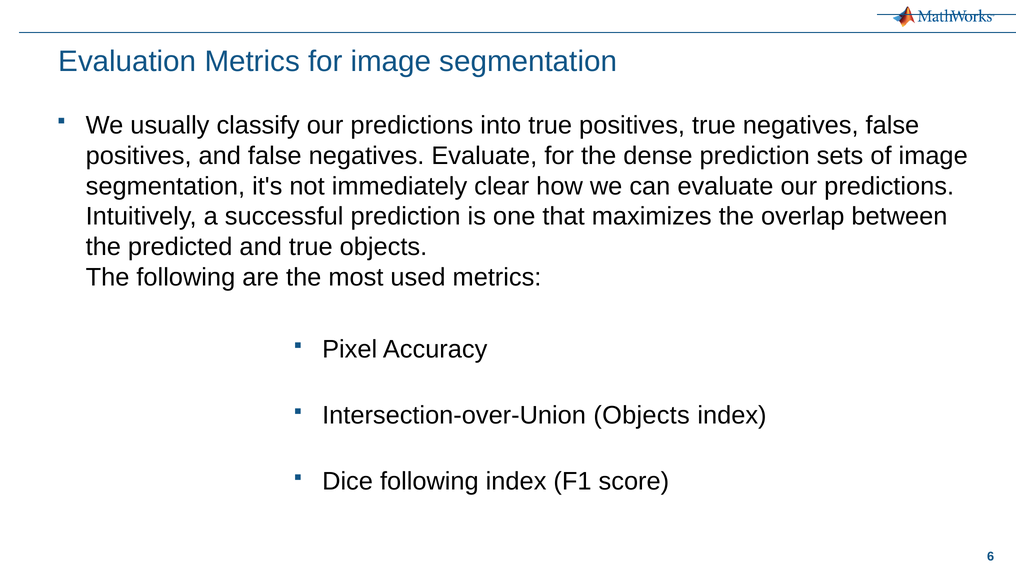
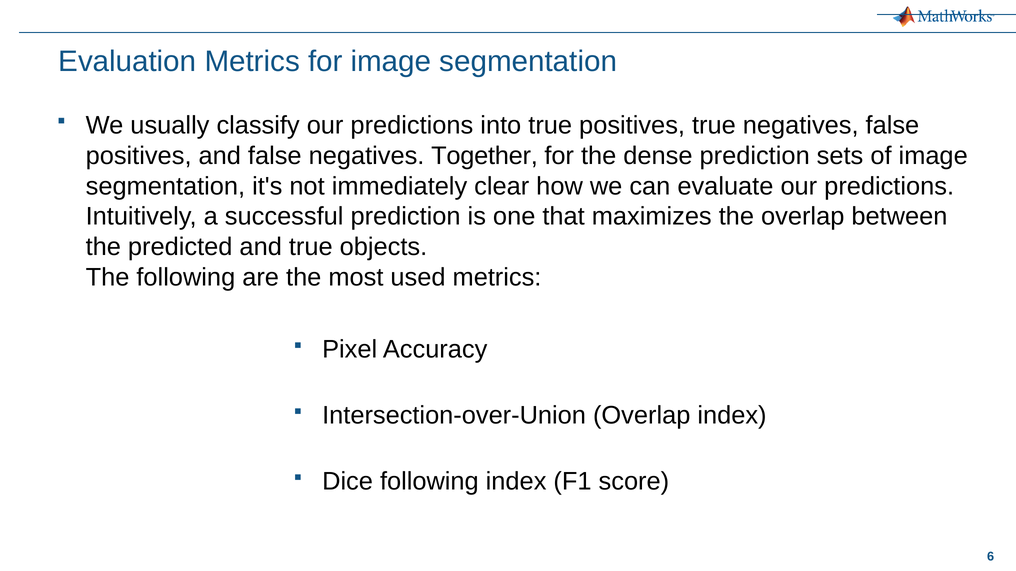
negatives Evaluate: Evaluate -> Together (484, 156)
Intersection-over-Union Objects: Objects -> Overlap (642, 416)
